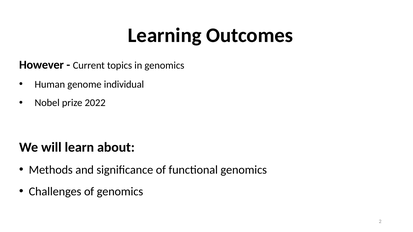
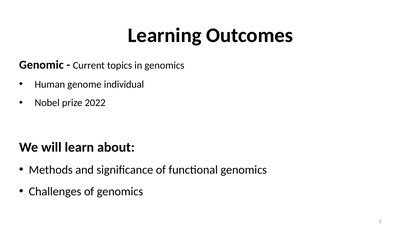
However: However -> Genomic (41, 65)
